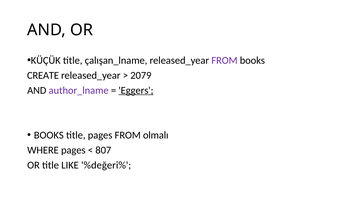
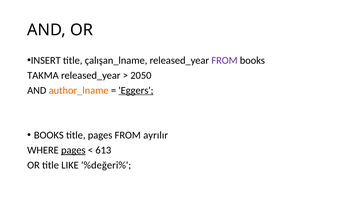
KÜÇÜK: KÜÇÜK -> INSERT (46, 60)
CREATE: CREATE -> TAKMA (43, 75)
2079: 2079 -> 2050 (141, 75)
author_lname colour: purple -> orange (79, 90)
olmalı: olmalı -> ayrılır (156, 135)
pages underline: none -> present (73, 150)
807: 807 -> 613 (103, 150)
